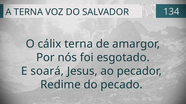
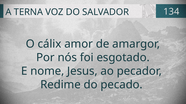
cálix terna: terna -> amor (79, 44)
soará: soará -> nome (47, 71)
